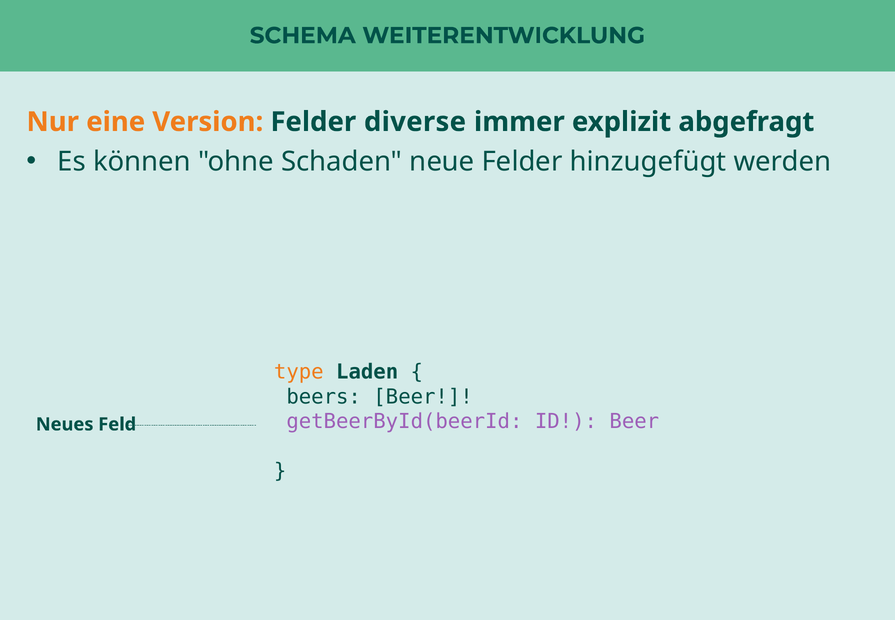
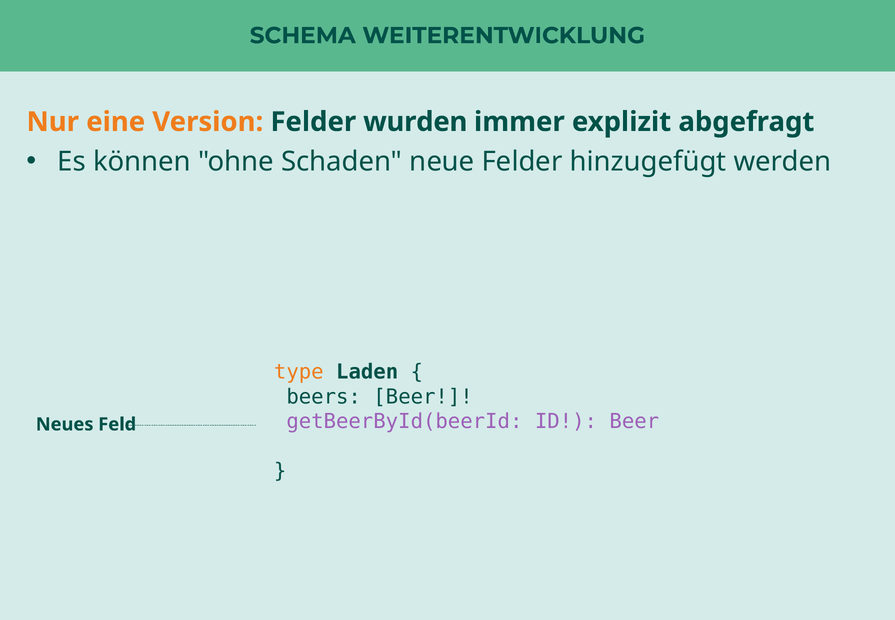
diverse: diverse -> wurden (415, 122)
